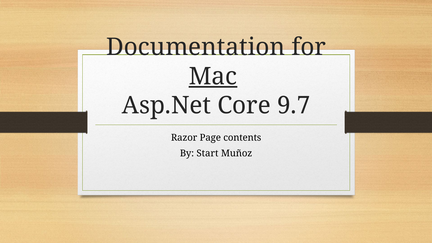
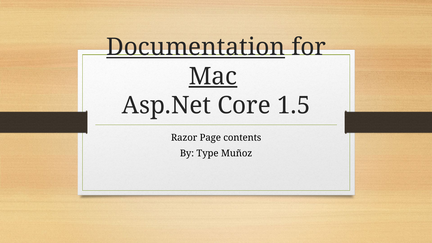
Documentation underline: none -> present (196, 47)
9.7: 9.7 -> 1.5 (294, 105)
Start: Start -> Type (208, 153)
